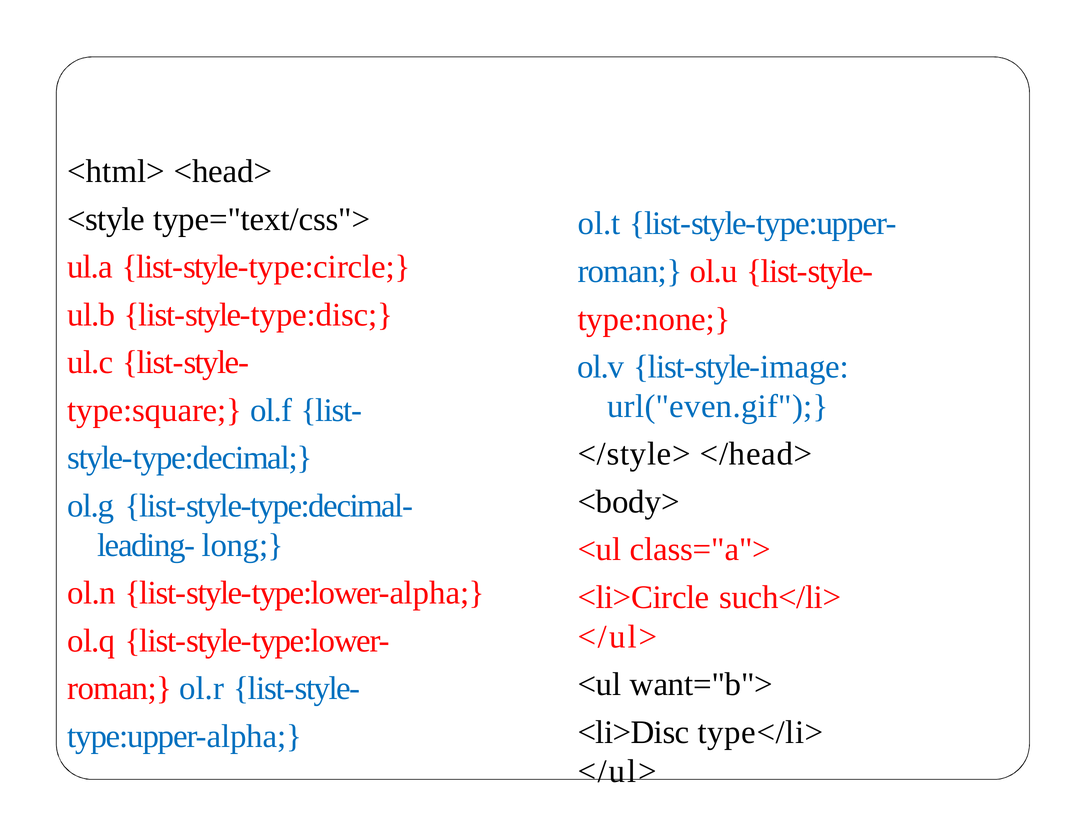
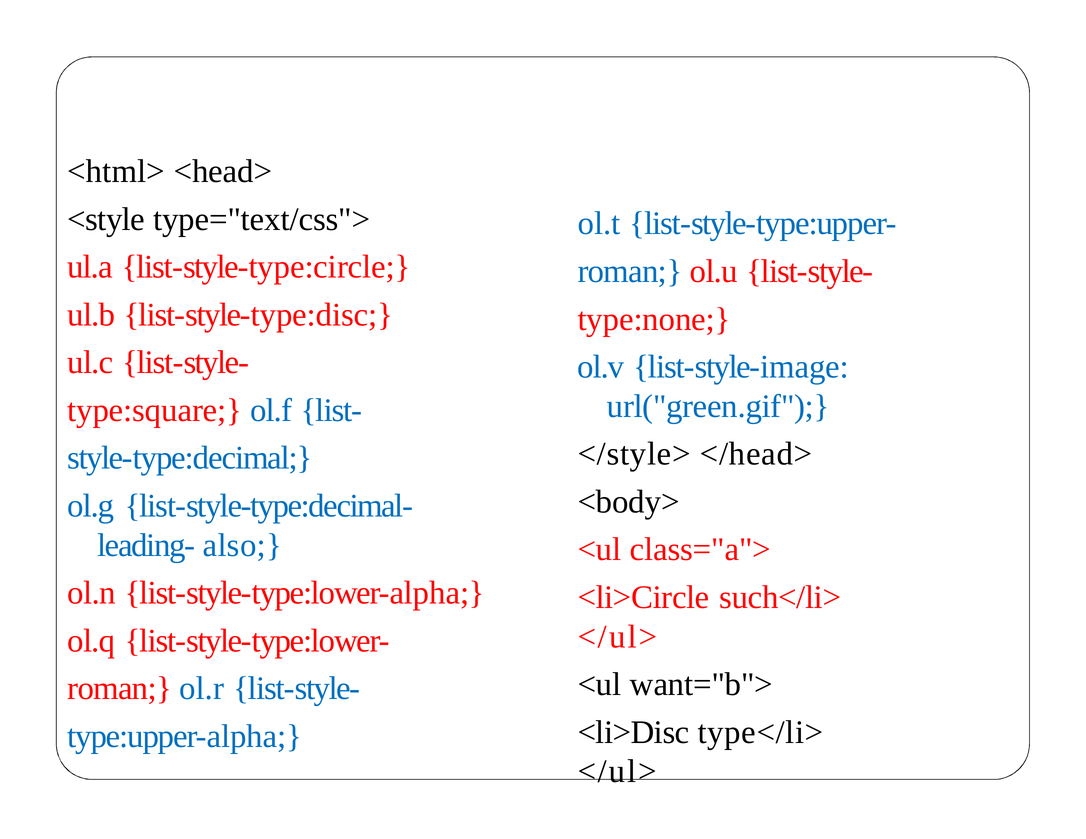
url("even.gif: url("even.gif -> url("green.gif (718, 406)
long: long -> also (242, 545)
